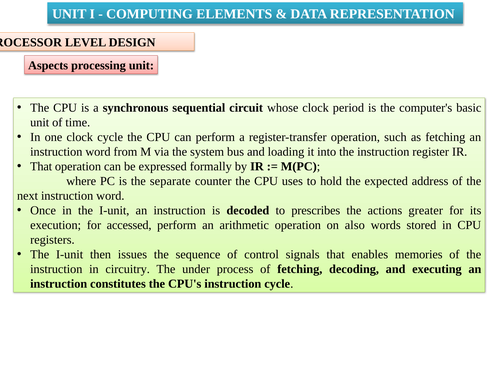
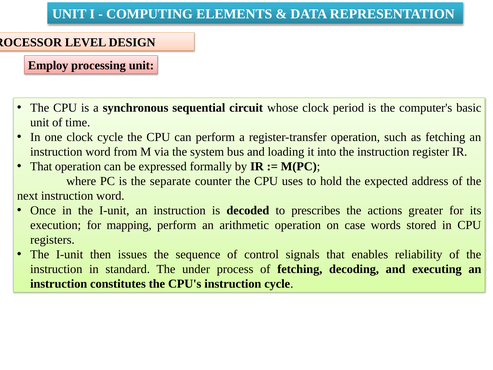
Aspects: Aspects -> Employ (48, 65)
accessed: accessed -> mapping (129, 225)
also: also -> case (355, 225)
memories: memories -> reliability (419, 254)
circuitry: circuitry -> standard (128, 269)
